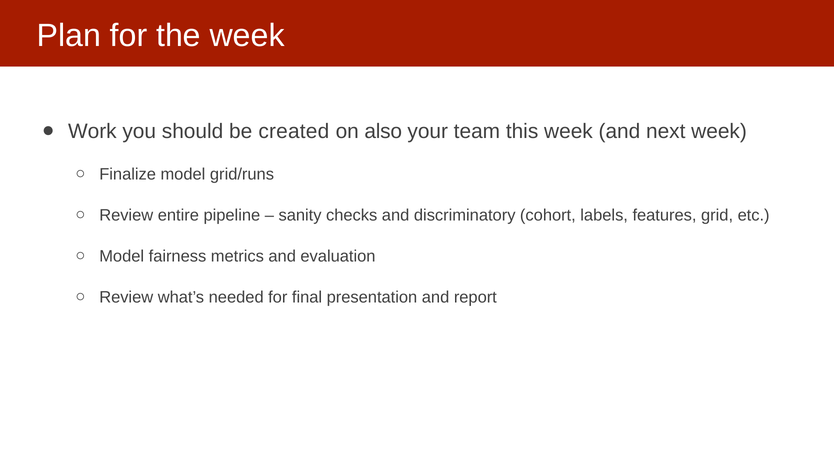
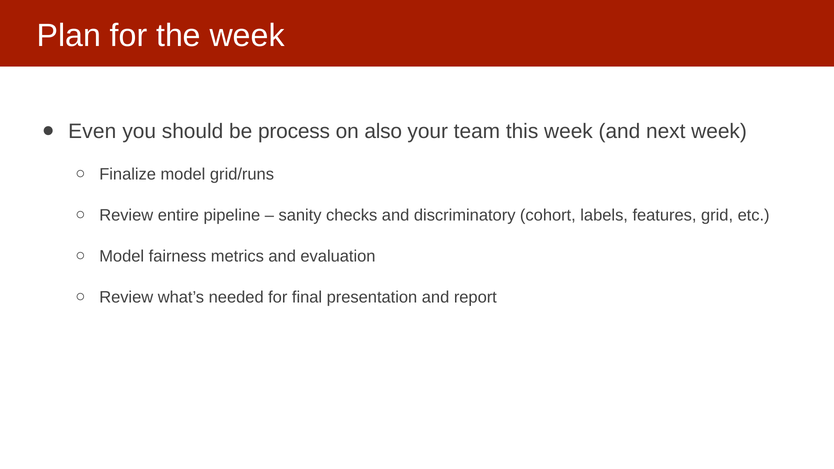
Work: Work -> Even (92, 131)
created: created -> process (294, 131)
